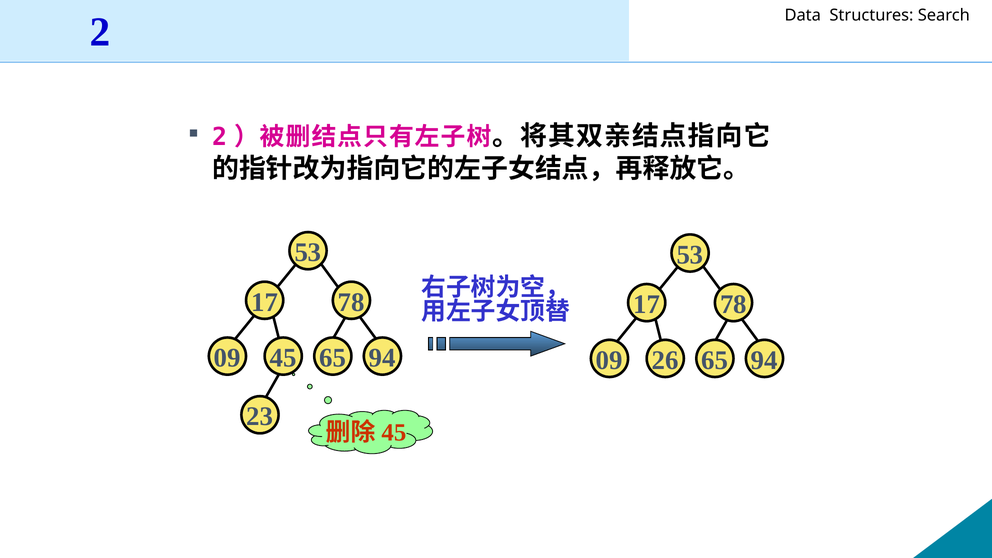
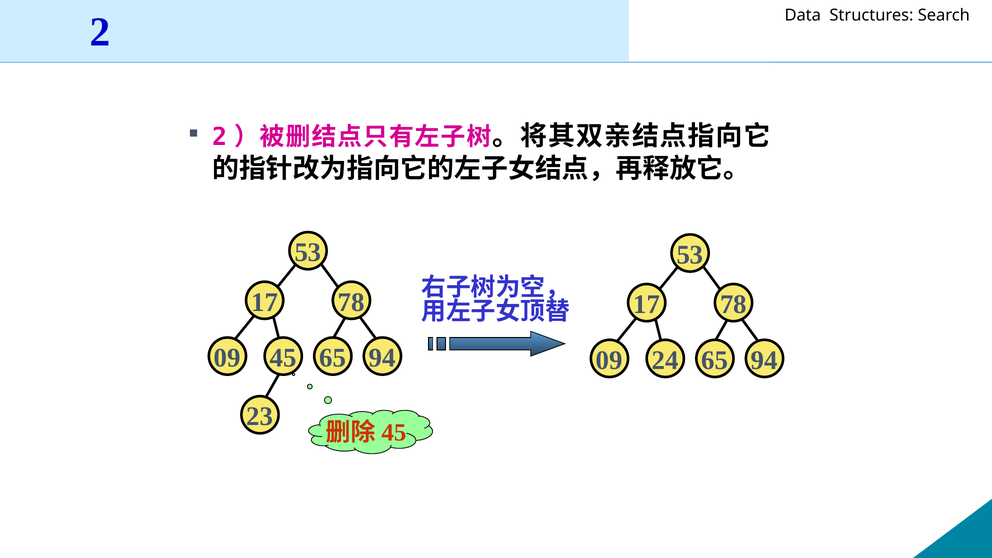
26: 26 -> 24 (665, 360)
